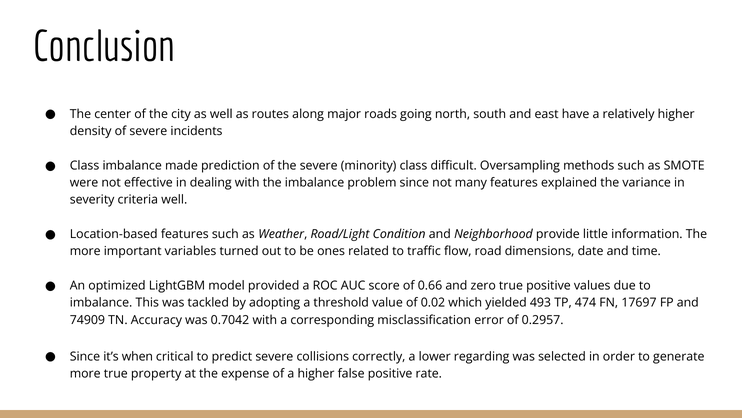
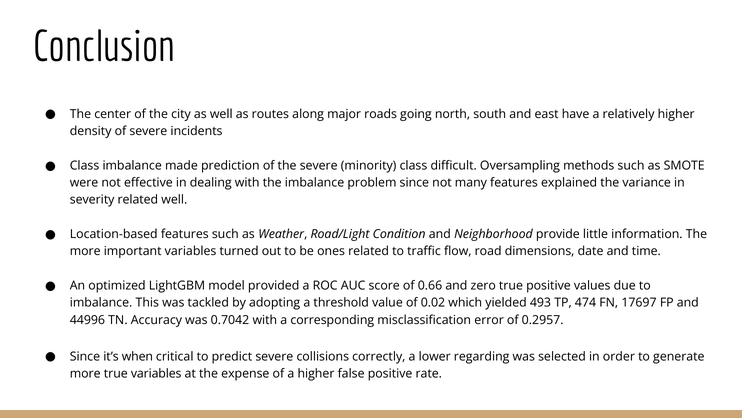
severity criteria: criteria -> related (138, 200)
74909: 74909 -> 44996 (87, 320)
true property: property -> variables (156, 373)
